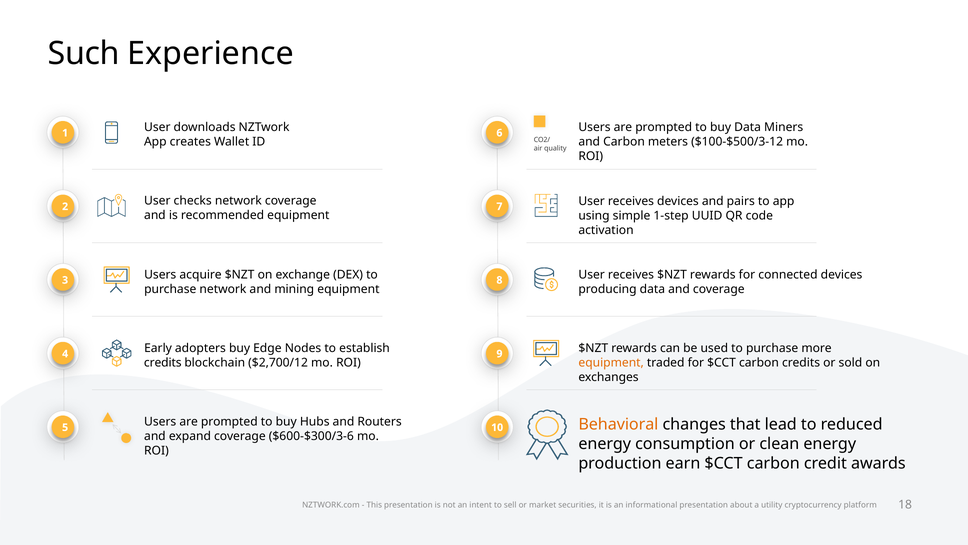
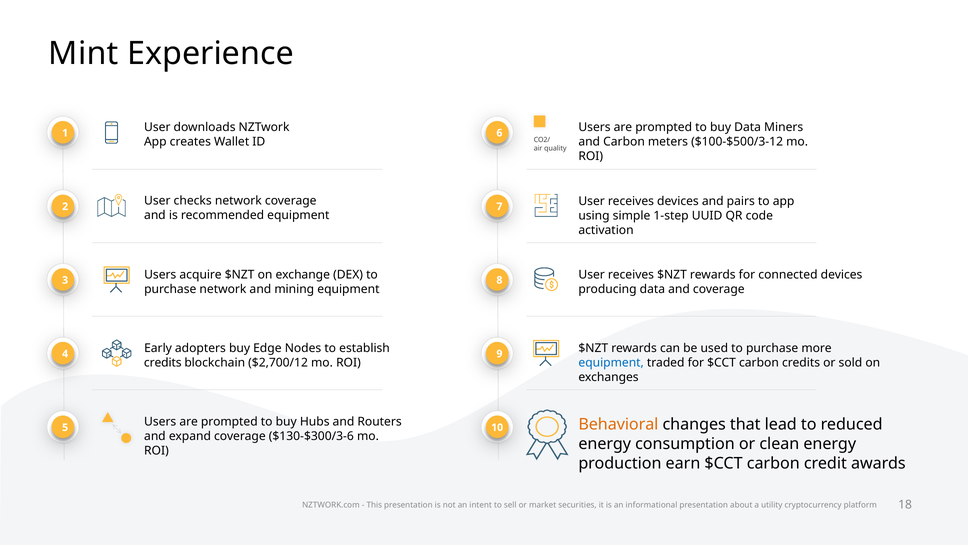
Such: Such -> Mint (83, 54)
equipment colour: orange -> blue (611, 362)
$600-$300/3-6: $600-$300/3-6 -> $130-$300/3-6 (311, 436)
